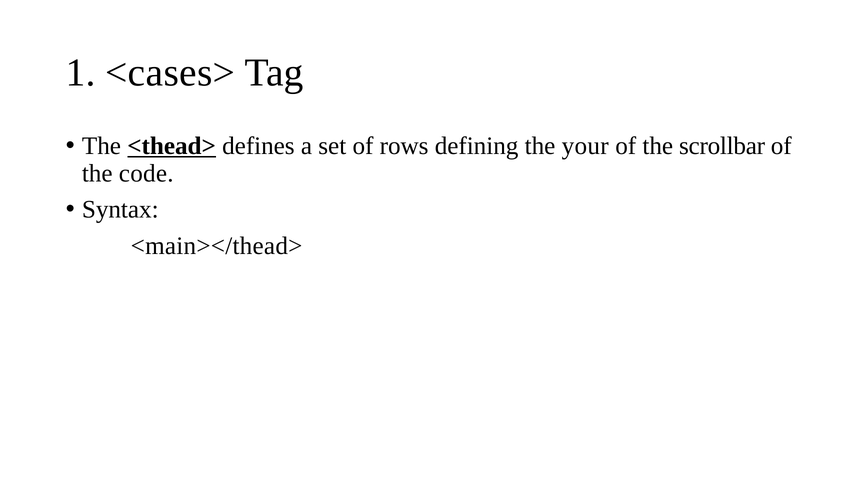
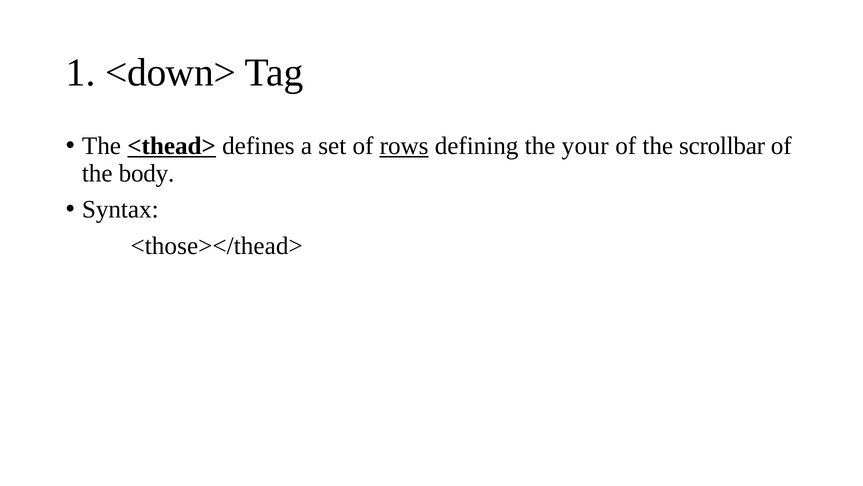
<cases>: <cases> -> <down> (171, 72)
rows underline: none -> present (404, 146)
code: code -> body (146, 173)
<main></thead>: <main></thead> -> <those></thead> (217, 245)
